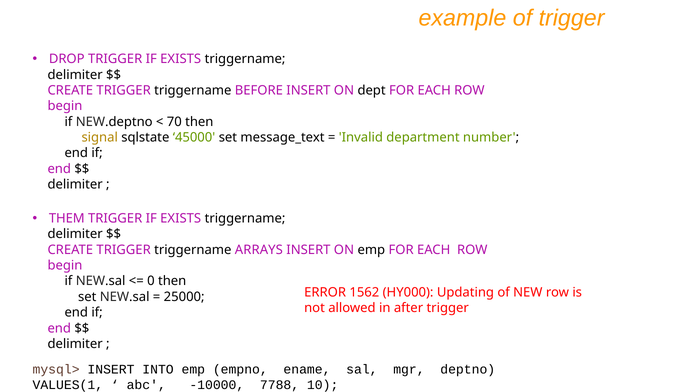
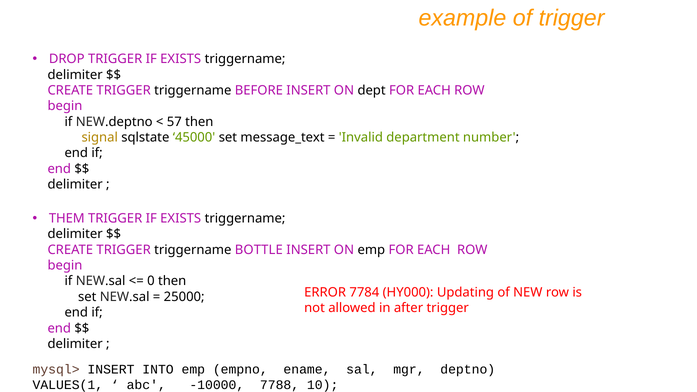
70: 70 -> 57 (174, 122)
ARRAYS: ARRAYS -> BOTTLE (259, 250)
1562: 1562 -> 7784 (364, 292)
